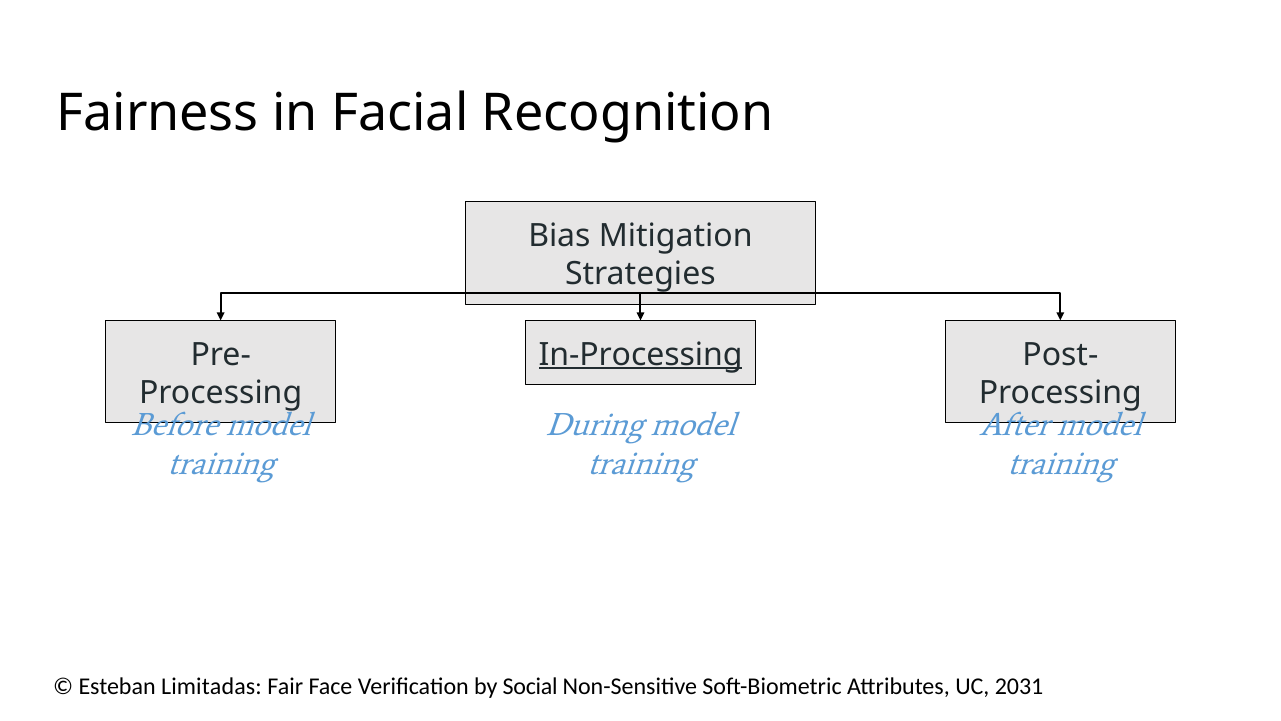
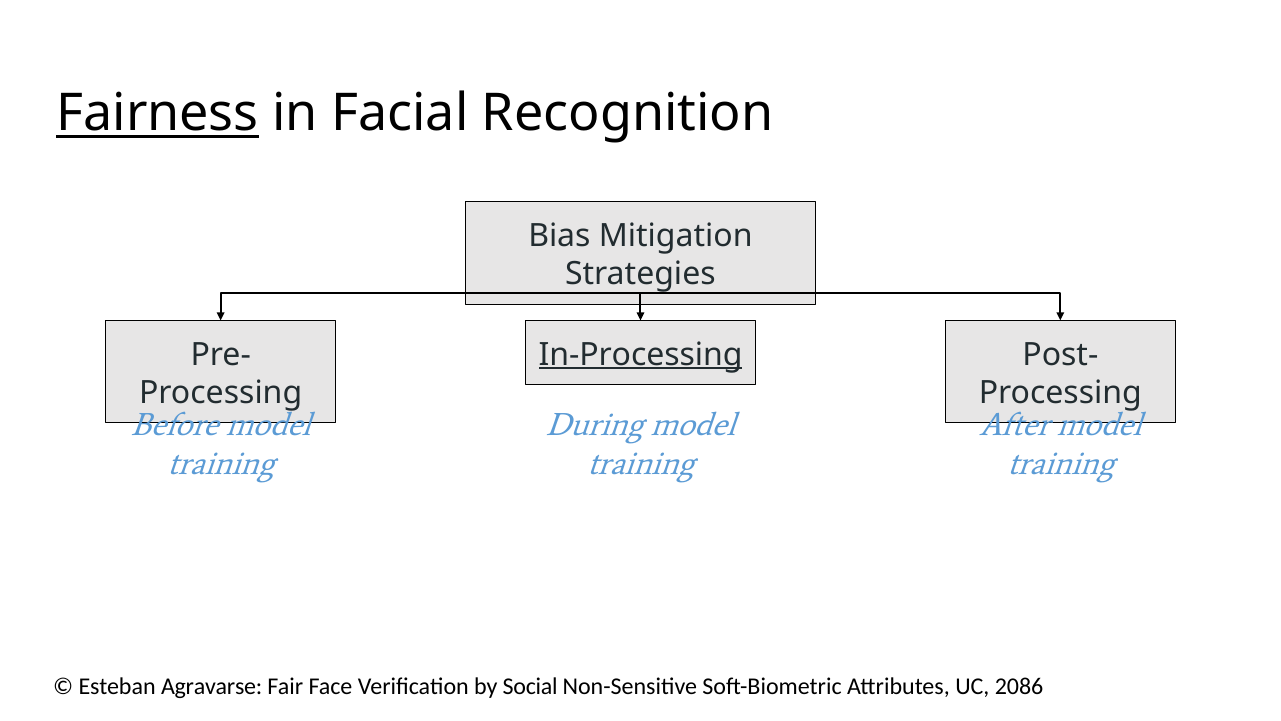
Fairness underline: none -> present (158, 114)
Limitadas: Limitadas -> Agravarse (212, 686)
2031: 2031 -> 2086 (1019, 686)
